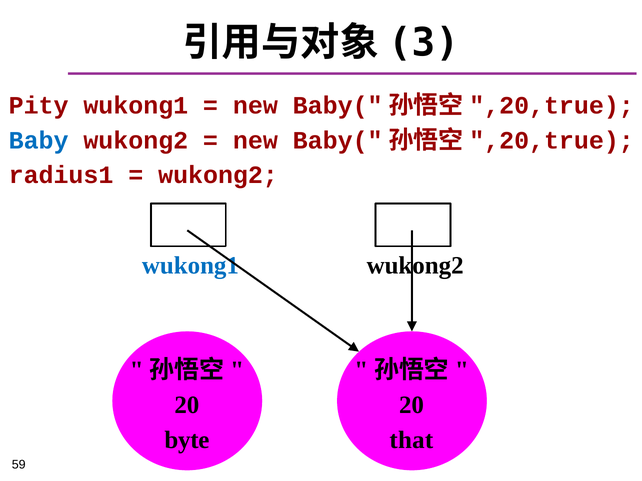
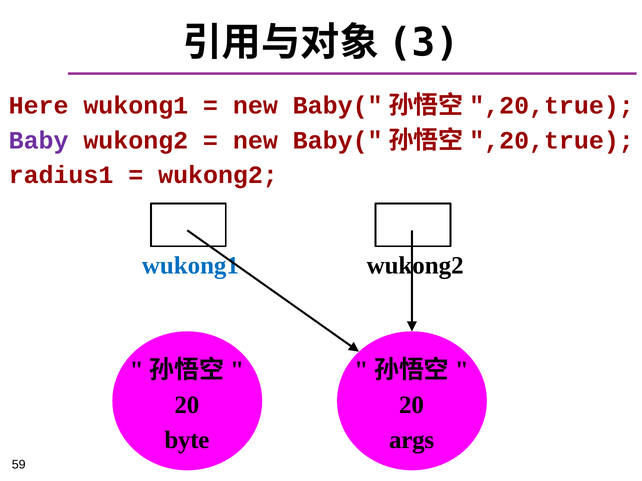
Pity: Pity -> Here (39, 105)
Baby colour: blue -> purple (39, 140)
that: that -> args (412, 441)
